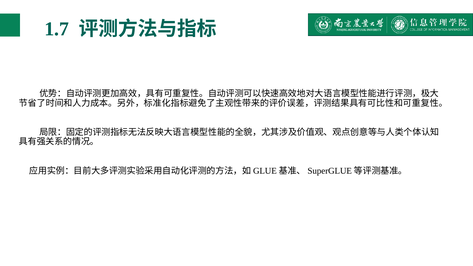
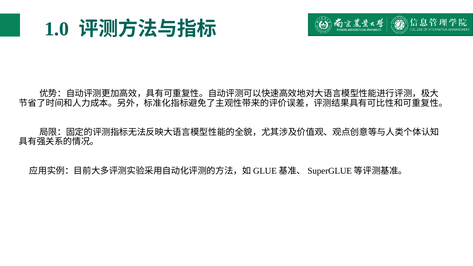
1.7: 1.7 -> 1.0 (57, 29)
